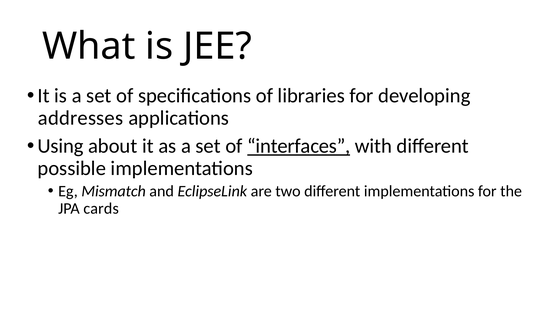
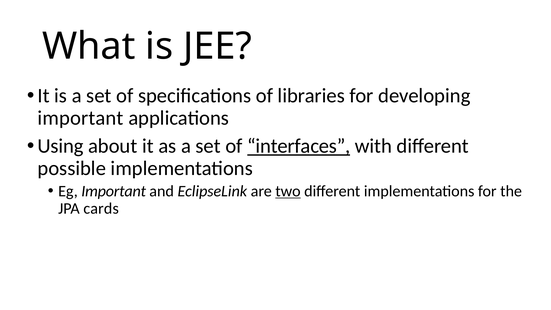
addresses: addresses -> important (81, 118)
Eg Mismatch: Mismatch -> Important (114, 191)
two underline: none -> present (288, 191)
